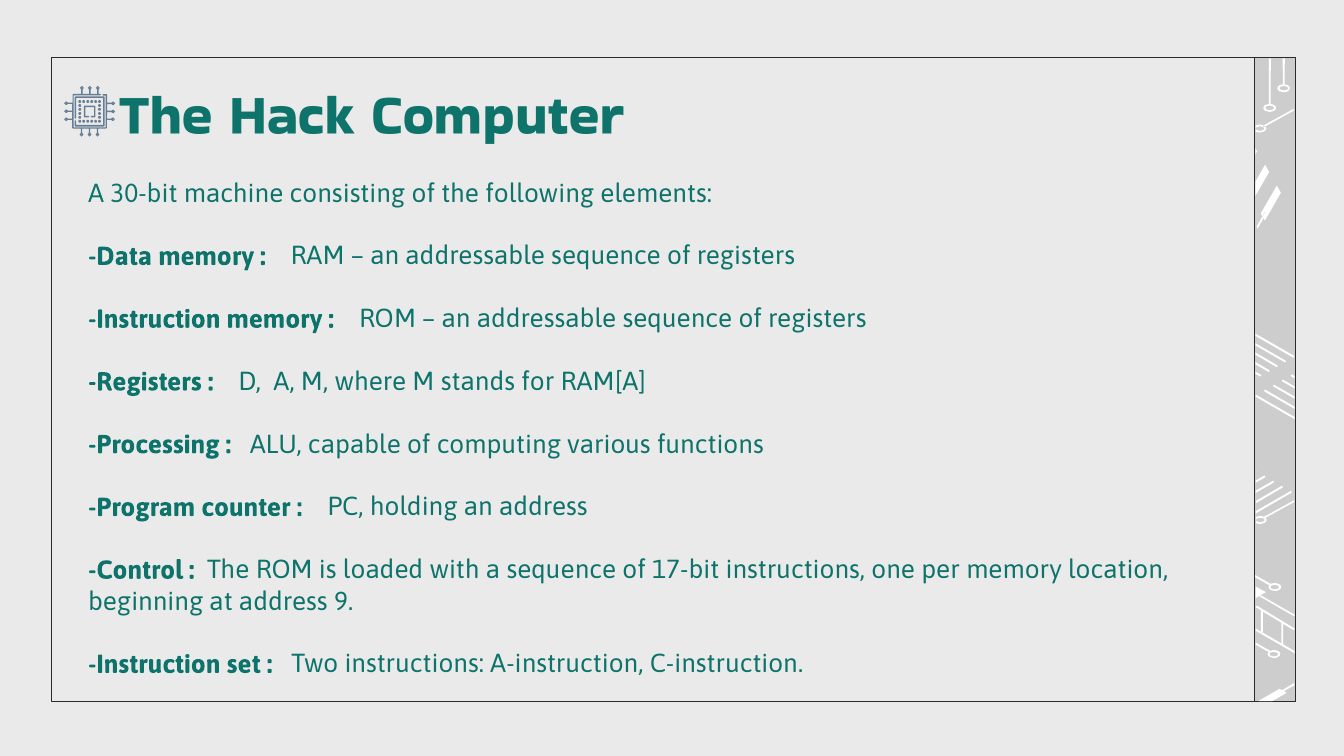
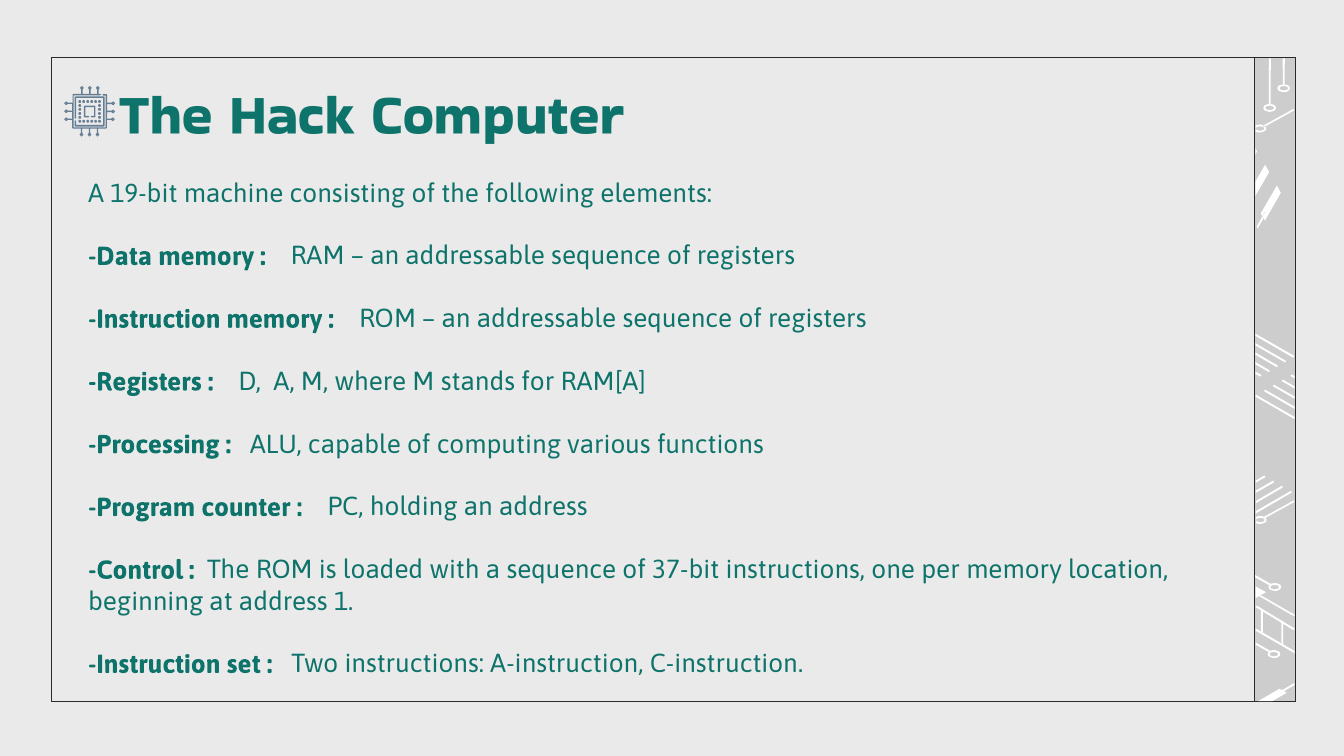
30-bit: 30-bit -> 19-bit (144, 194)
17-bit: 17-bit -> 37-bit (686, 570)
9: 9 -> 1 (344, 602)
